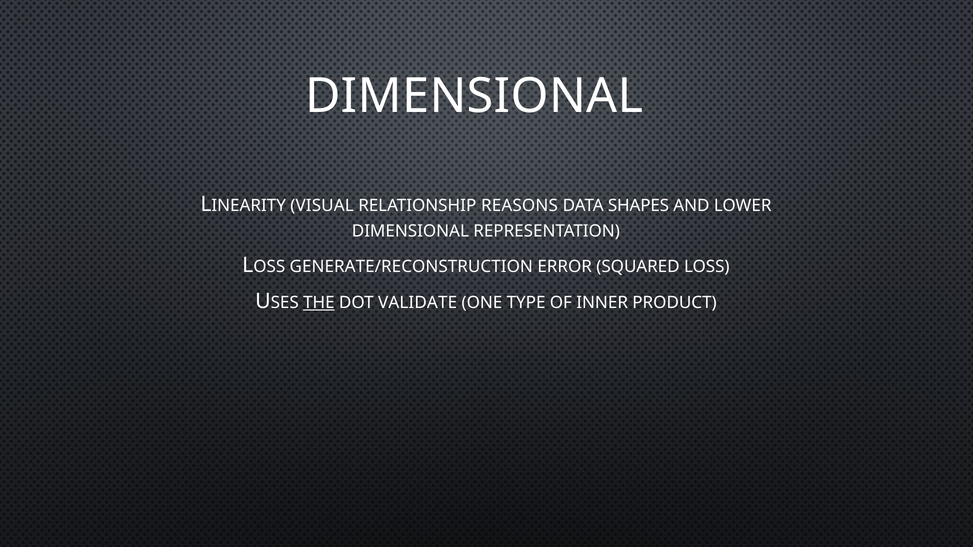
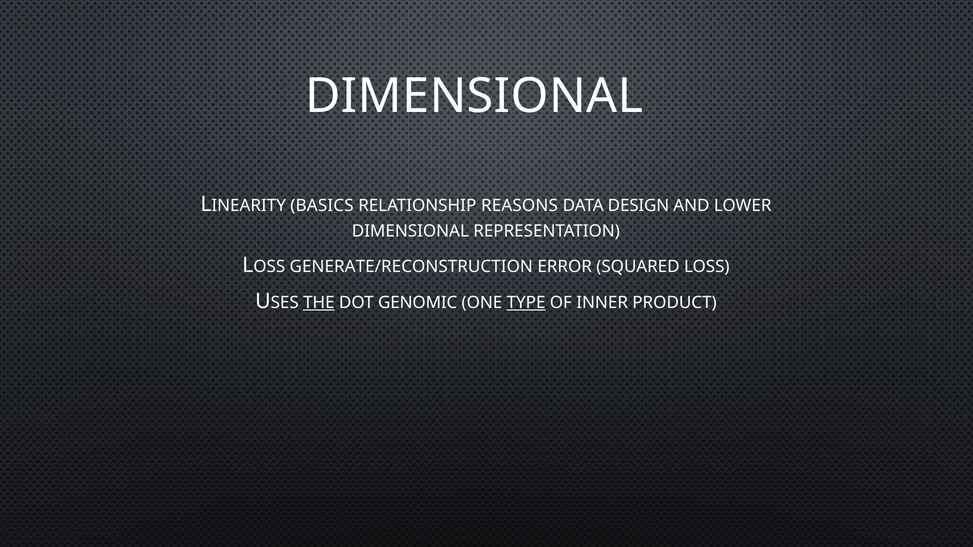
VISUAL: VISUAL -> BASICS (322, 206)
SHAPES: SHAPES -> DESIGN (639, 206)
VALIDATE: VALIDATE -> GENOMIC (418, 303)
TYPE underline: none -> present (526, 303)
